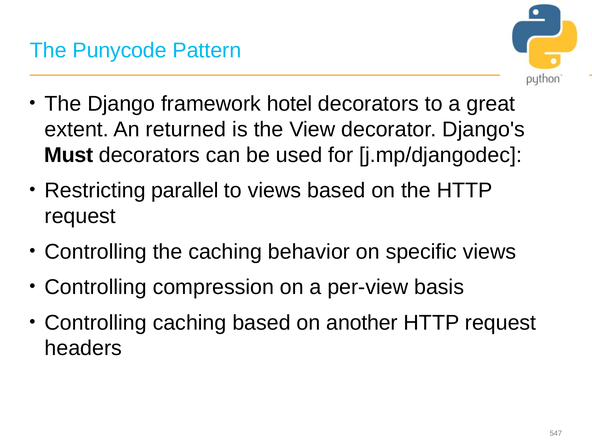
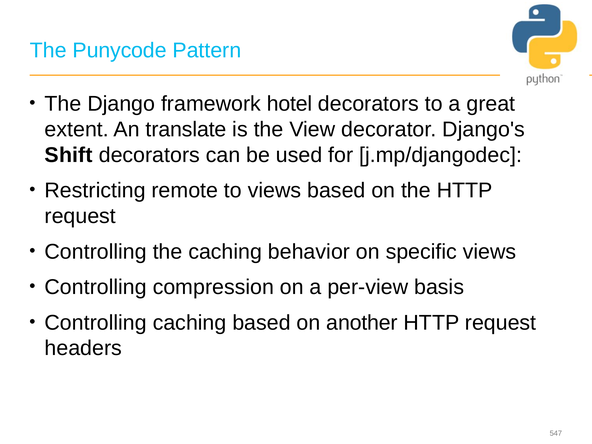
returned: returned -> translate (186, 129)
Must: Must -> Shift (69, 155)
parallel: parallel -> remote (185, 190)
